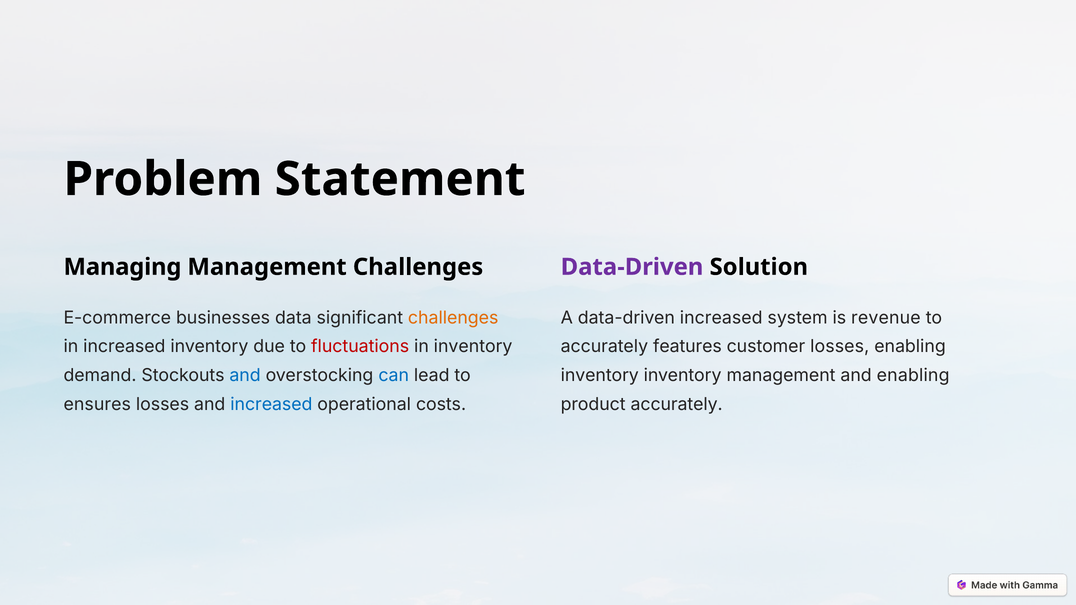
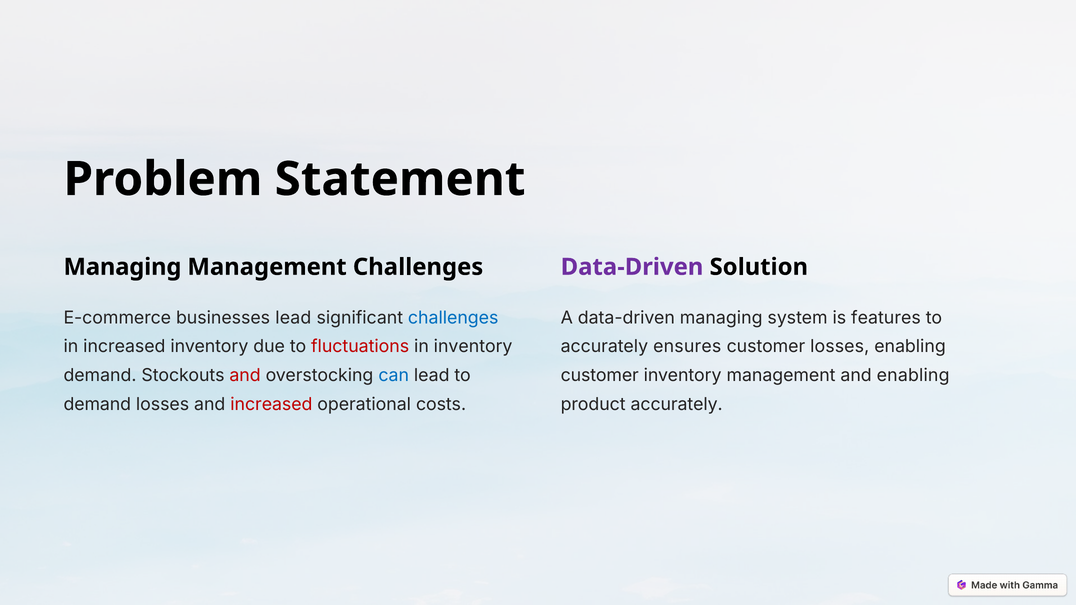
businesses data: data -> lead (293, 318)
challenges colour: orange -> blue (453, 318)
data-driven increased: increased -> managing (721, 318)
revenue: revenue -> features (886, 318)
features: features -> ensures (687, 347)
and colour: blue -> red (245, 376)
inventory: inventory -> customer (600, 376)
ensures: ensures -> demand (97, 405)
increased colour: blue -> red (271, 405)
